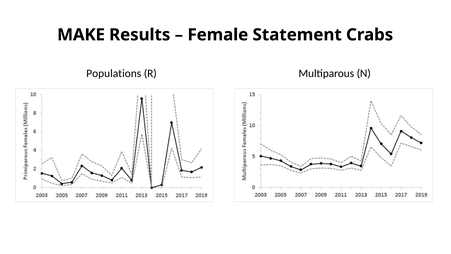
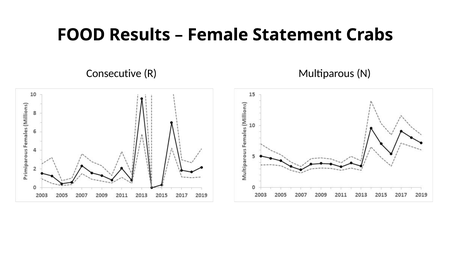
MAKE: MAKE -> FOOD (81, 35)
Populations: Populations -> Consecutive (114, 73)
